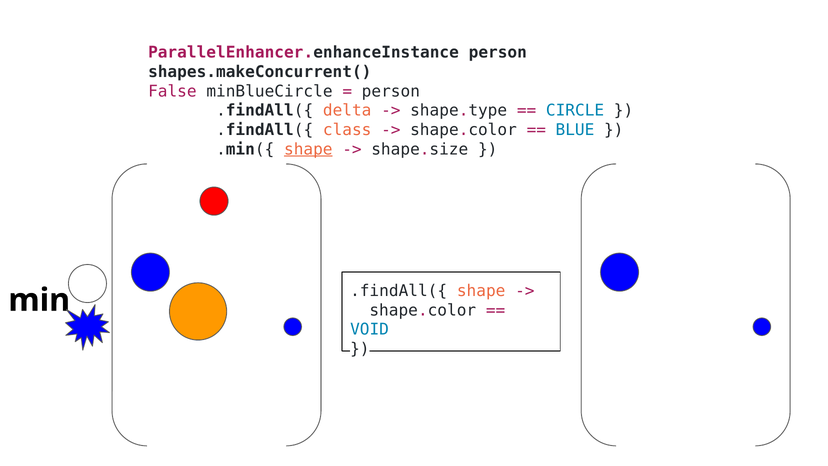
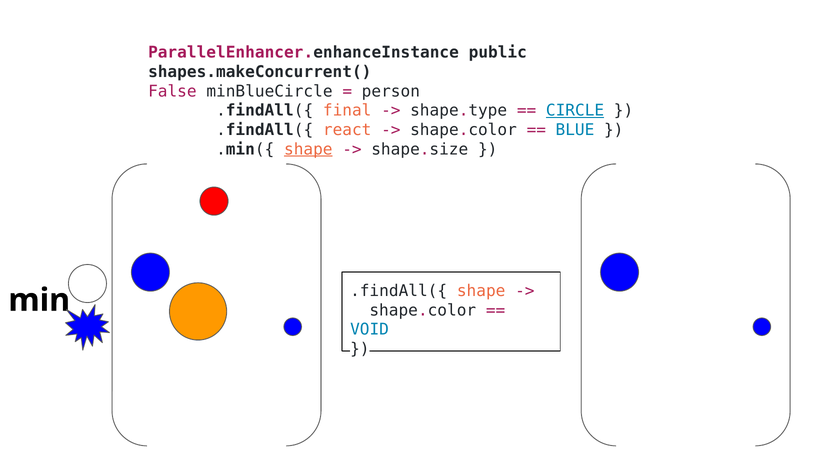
ParallelEnhancer.enhanceInstance person: person -> public (498, 53)
delta: delta -> final (347, 111)
CIRCLE underline: none -> present (575, 111)
class: class -> react (347, 130)
